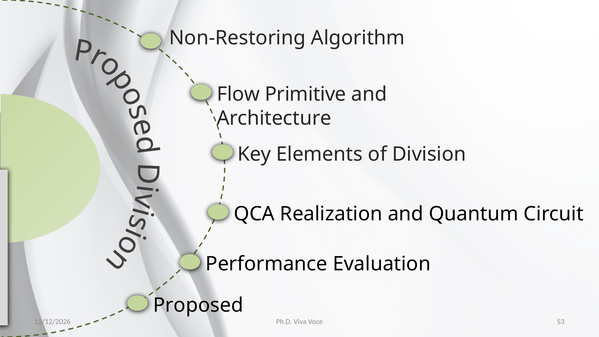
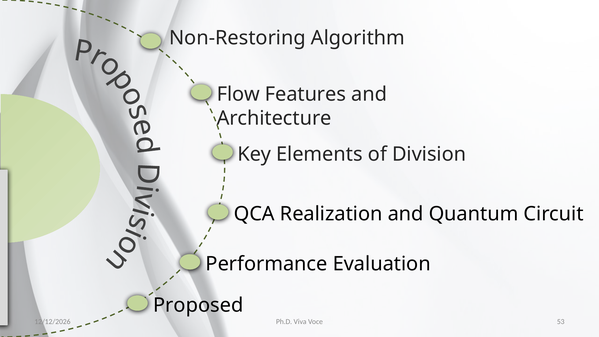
Primitive: Primitive -> Features (305, 94)
